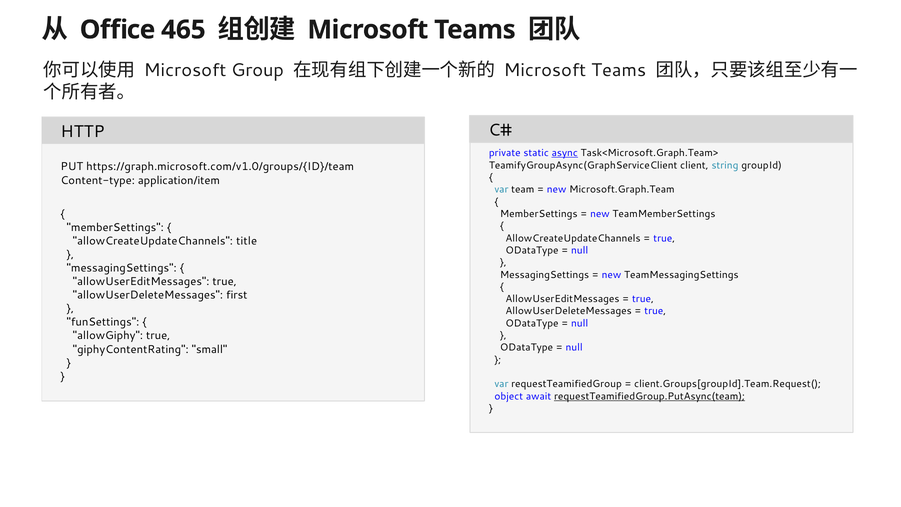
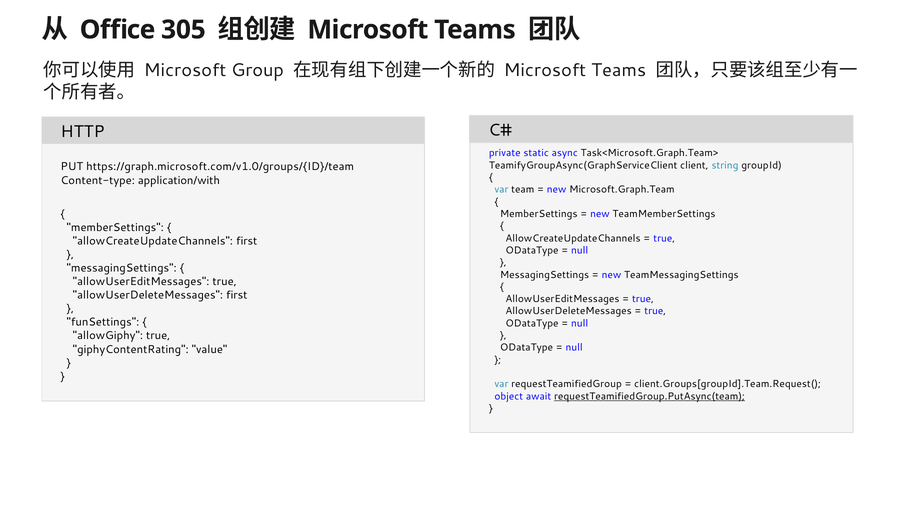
465: 465 -> 305 (183, 30)
async underline: present -> none (565, 153)
application/item: application/item -> application/with (179, 180)
allowCreateUpdateChannels title: title -> first (247, 241)
small: small -> value (210, 349)
